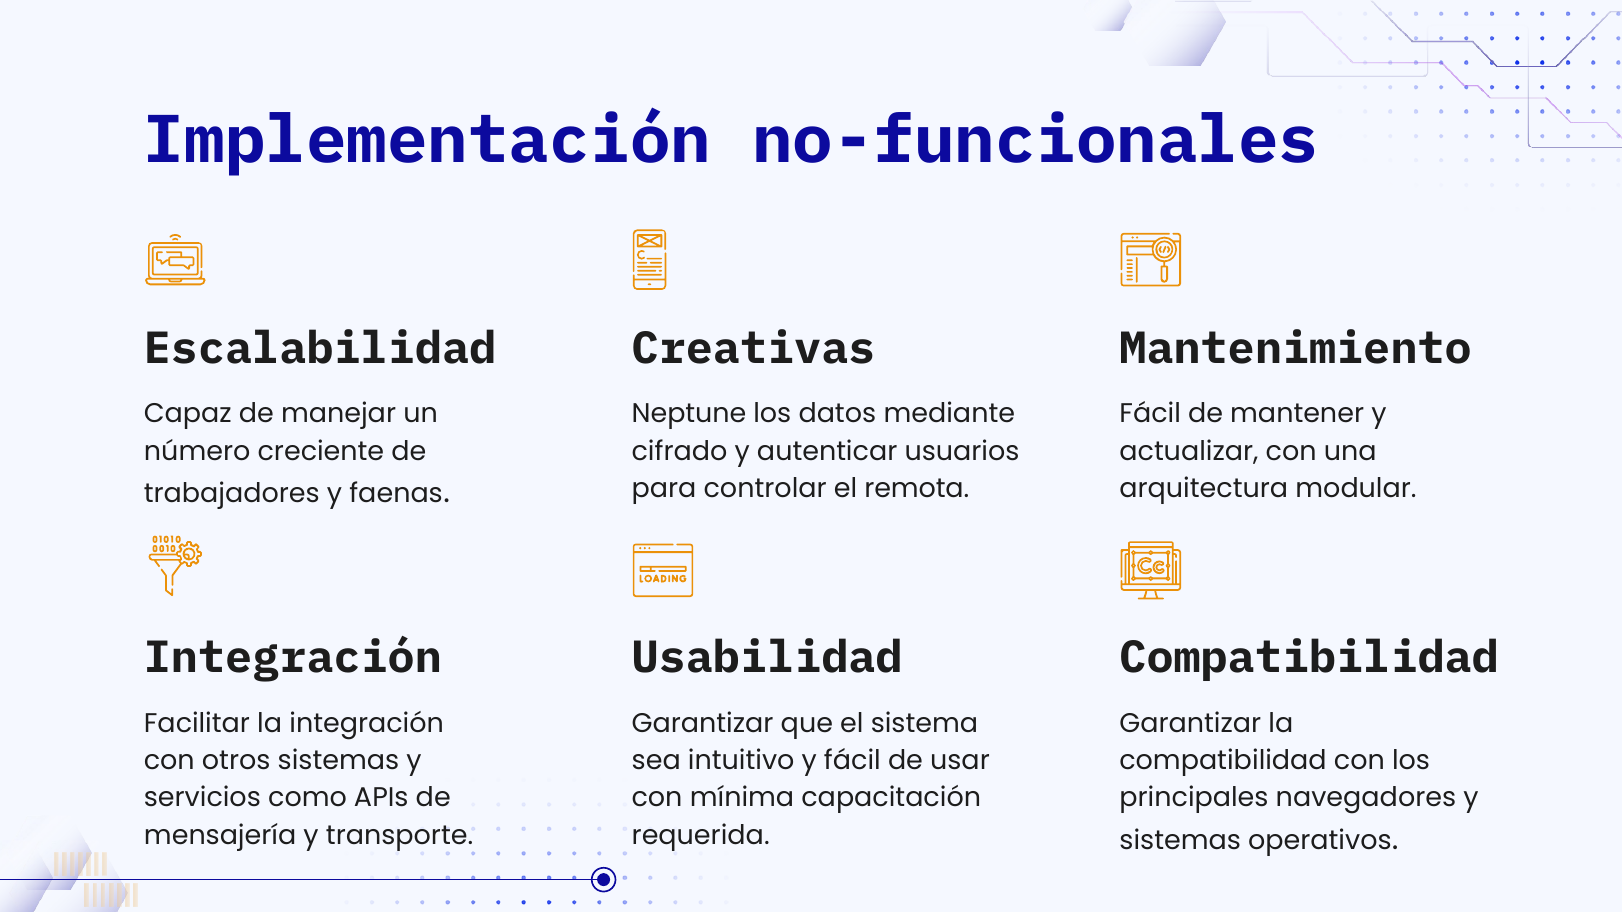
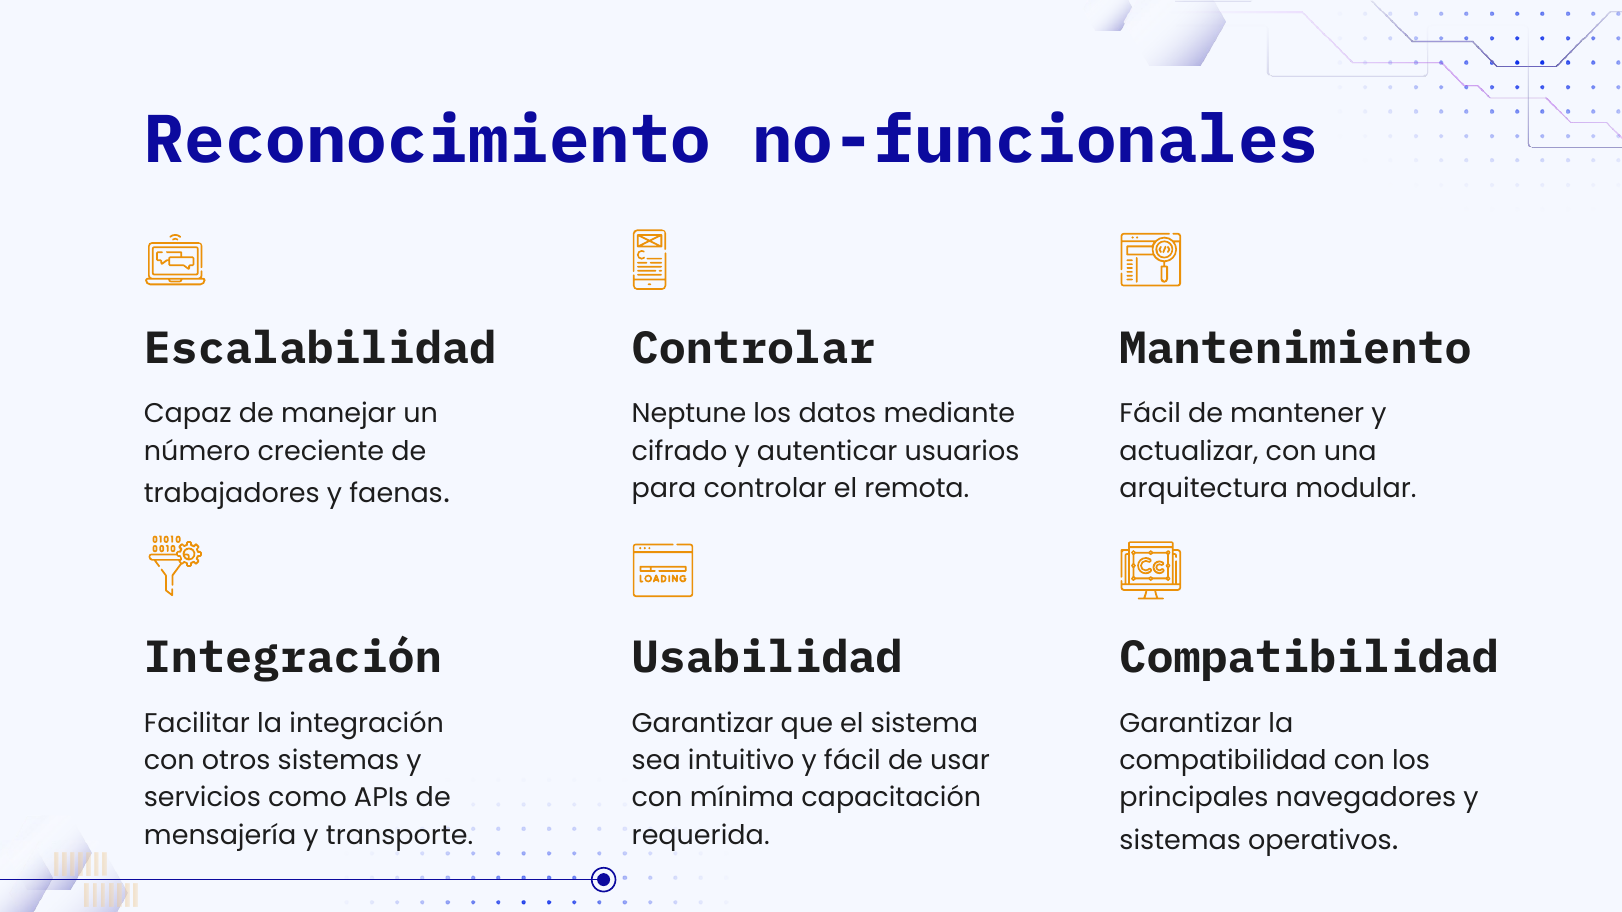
Implementación: Implementación -> Reconocimiento (428, 140)
Escalabilidad Creativas: Creativas -> Controlar (754, 348)
